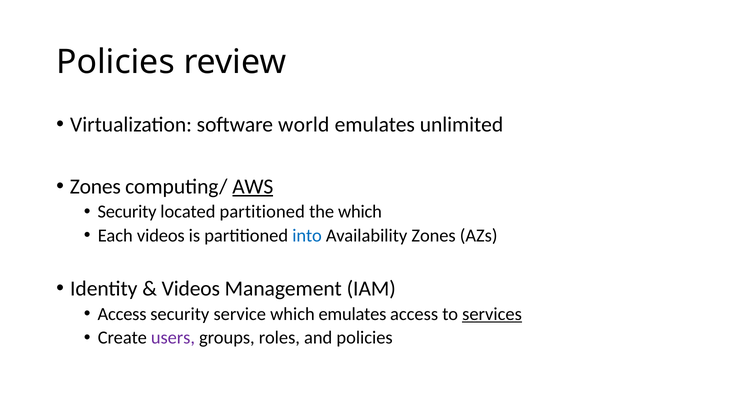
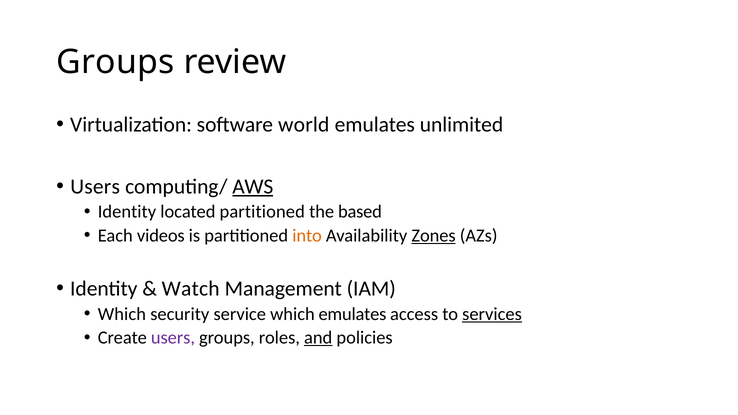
Policies: Policies -> Groups (115, 62)
Zones: Zones -> Users (95, 187)
Security: Security -> Identity (127, 212)
the which: which -> based (360, 212)
into colour: blue -> orange (307, 236)
Zones underline: none -> present (434, 236)
Videos: Videos -> Watch (191, 289)
Access: Access -> Which (122, 314)
and underline: none -> present (318, 338)
